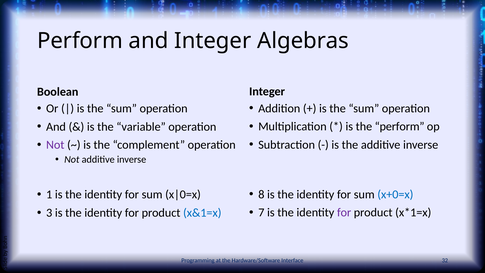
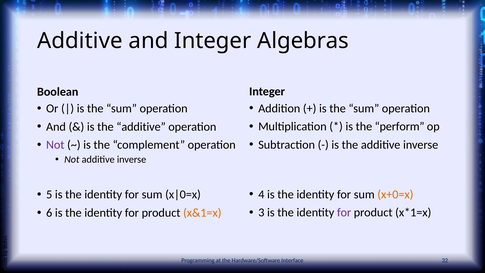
Perform: Perform -> Additive (80, 41)
variable: variable -> additive (141, 127)
8: 8 -> 4 (261, 194)
x+0=x colour: blue -> orange (395, 194)
1: 1 -> 5 (49, 195)
7: 7 -> 3 (261, 212)
3: 3 -> 6 (49, 213)
x&1=x colour: blue -> orange (202, 213)
